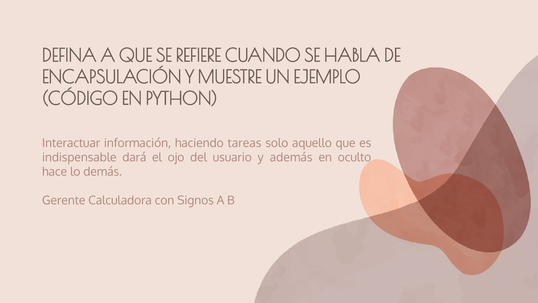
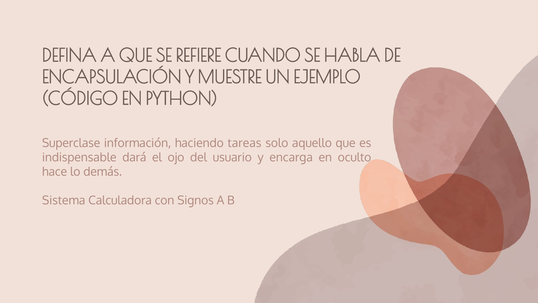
Interactuar: Interactuar -> Superclase (71, 143)
además: además -> encarga (291, 157)
Gerente: Gerente -> Sistema (64, 200)
